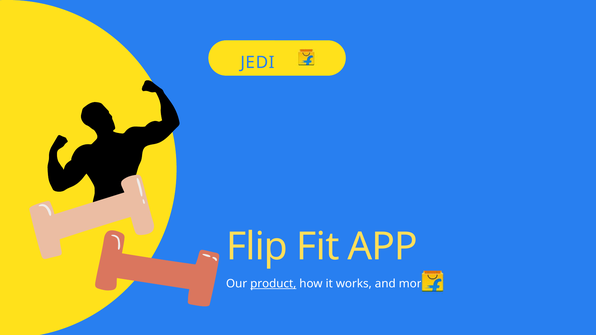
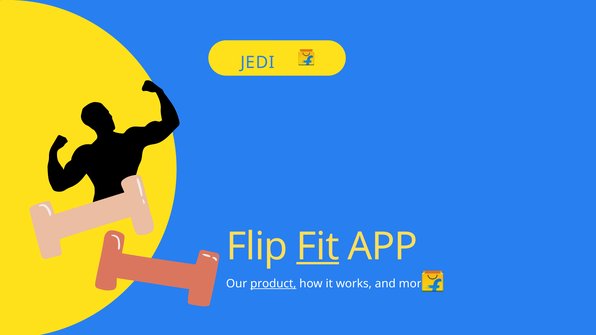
Fit underline: none -> present (318, 247)
